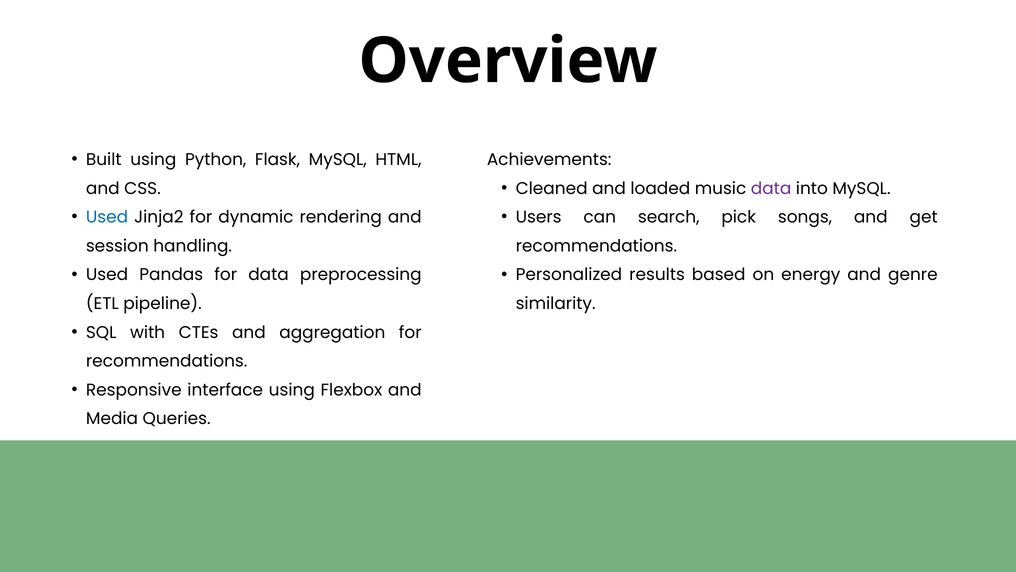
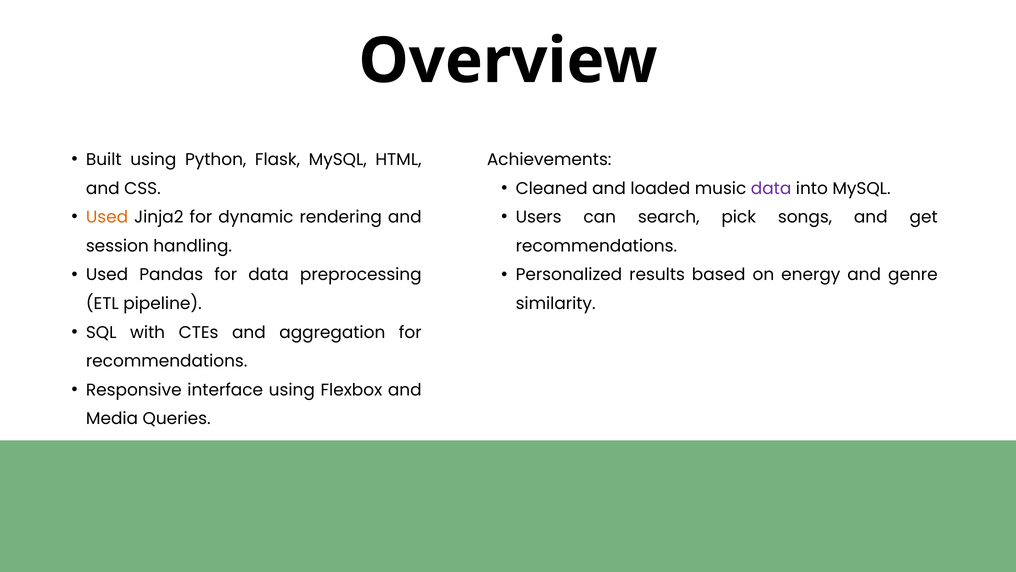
Used colour: blue -> orange (107, 217)
